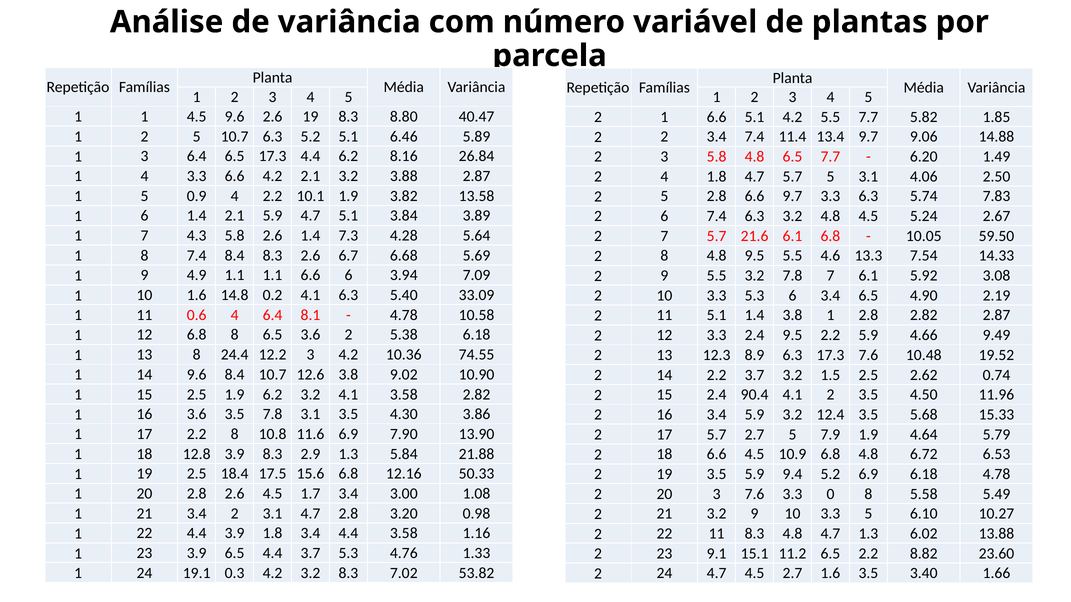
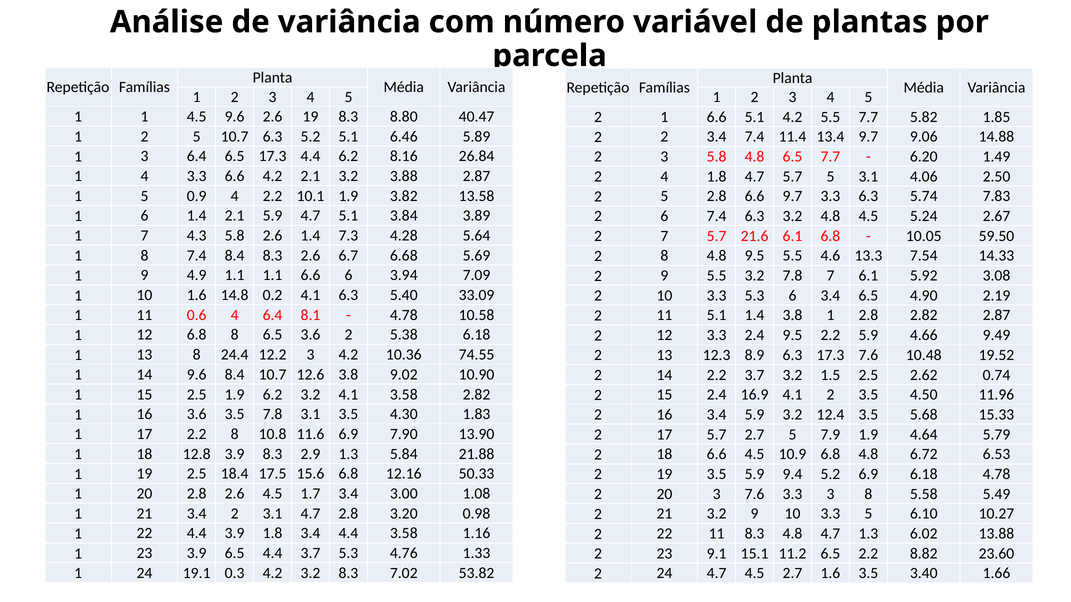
90.4: 90.4 -> 16.9 (755, 395)
3.86: 3.86 -> 1.83 (477, 415)
3.3 0: 0 -> 3 (830, 494)
